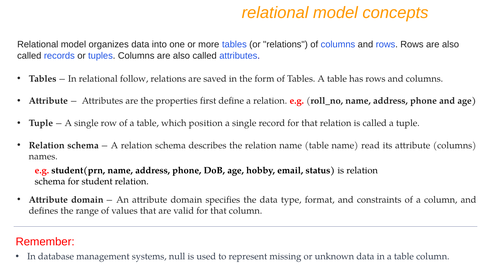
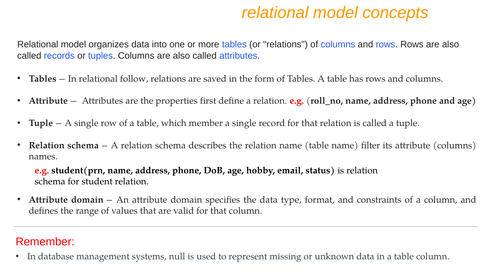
position: position -> member (206, 123)
read: read -> filter (371, 145)
